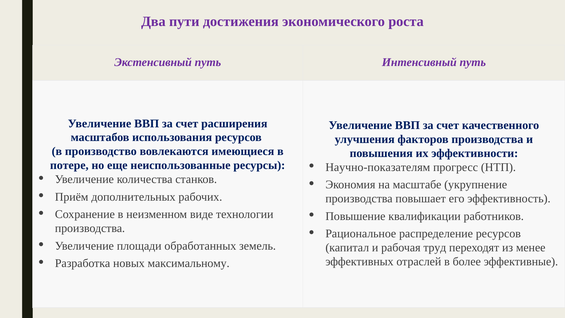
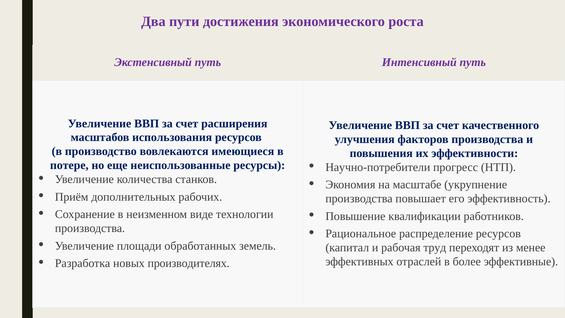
Научно-показателям: Научно-показателям -> Научно-потребители (378, 167)
максимальному: максимальному -> производителях (189, 263)
